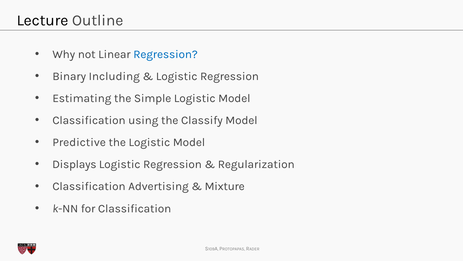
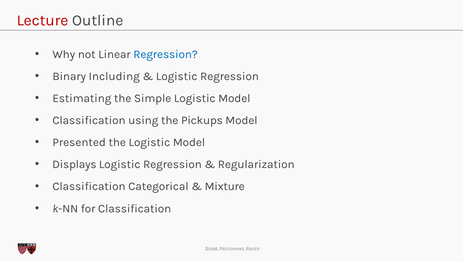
Lecture colour: black -> red (43, 20)
Classify: Classify -> Pickups (202, 120)
Predictive: Predictive -> Presented (79, 142)
Advertising: Advertising -> Categorical (158, 186)
